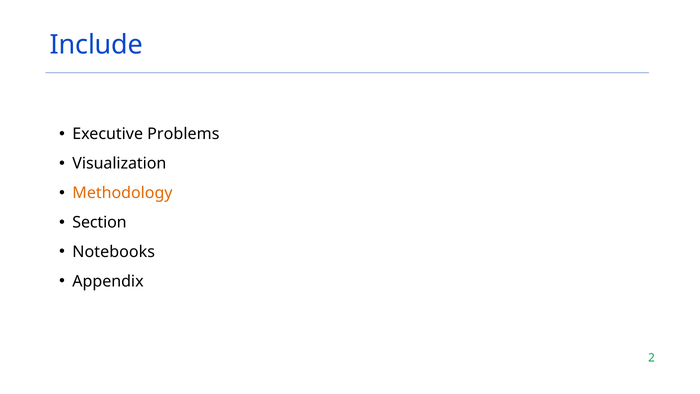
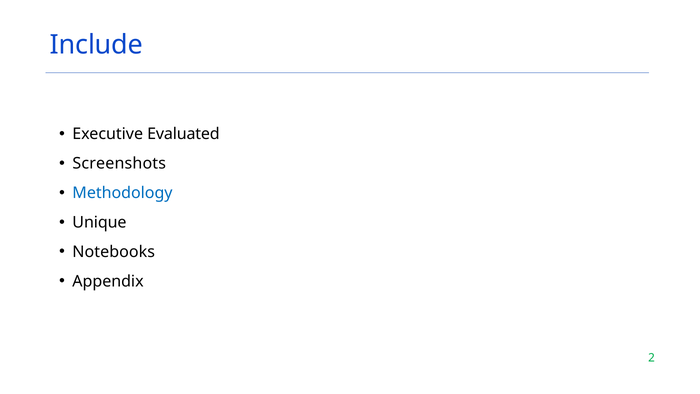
Problems: Problems -> Evaluated (183, 134)
Visualization: Visualization -> Screenshots (119, 164)
Methodology colour: orange -> blue (122, 193)
Section: Section -> Unique (99, 222)
